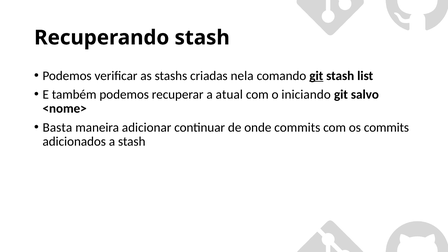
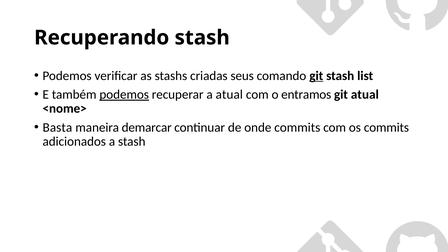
nela: nela -> seus (242, 76)
podemos underline: none -> present (124, 95)
iniciando: iniciando -> entramos (306, 95)
git salvo: salvo -> atual (365, 95)
adicionar: adicionar -> demarcar (147, 127)
